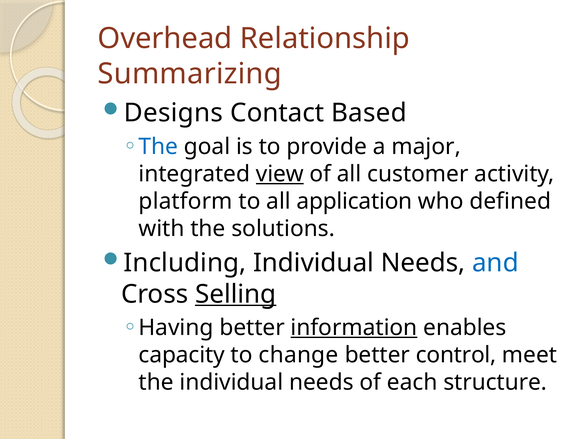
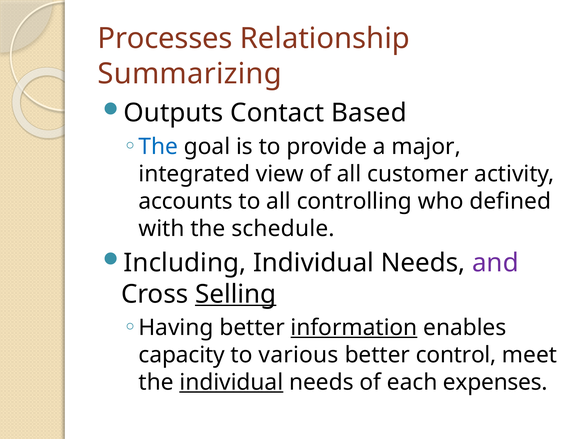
Overhead: Overhead -> Processes (165, 39)
Designs: Designs -> Outputs (174, 113)
view underline: present -> none (280, 174)
platform: platform -> accounts (186, 201)
application: application -> controlling (354, 201)
solutions: solutions -> schedule (283, 228)
and colour: blue -> purple (495, 263)
change: change -> various (298, 355)
individual underline: none -> present (231, 382)
structure: structure -> expenses (495, 382)
